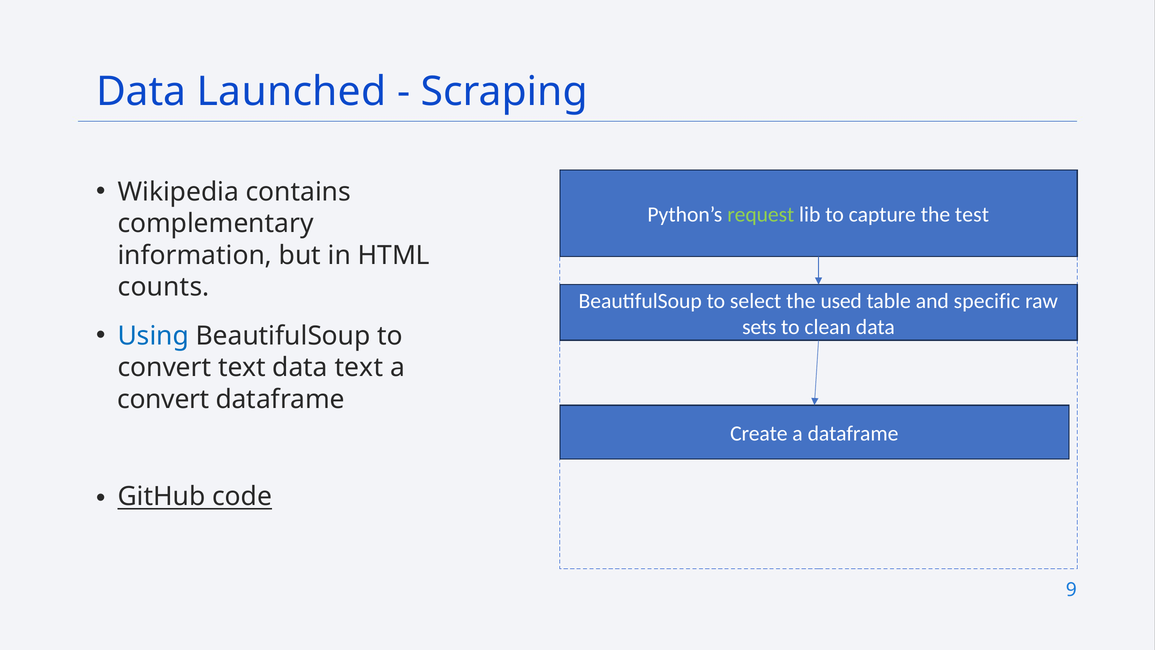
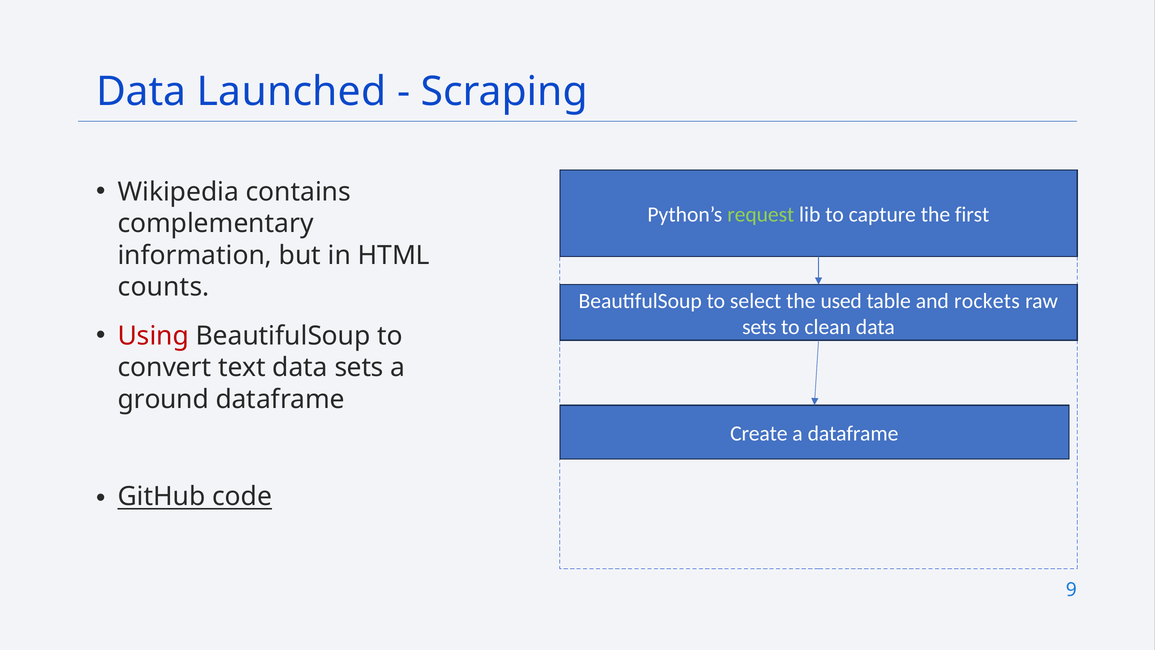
test: test -> first (972, 215)
specific: specific -> rockets (987, 301)
Using colour: blue -> red (153, 336)
data text: text -> sets (359, 367)
convert: convert -> ground (163, 399)
